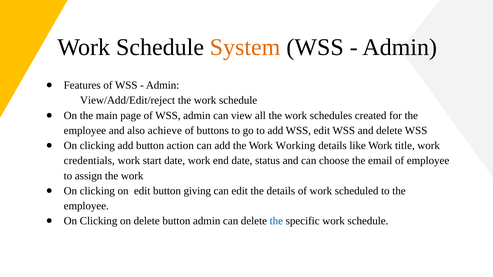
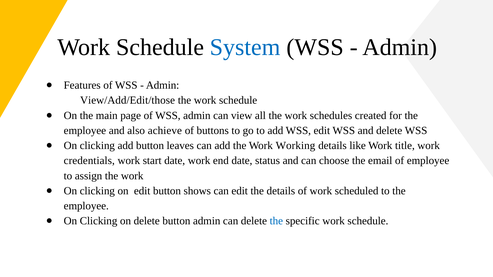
System colour: orange -> blue (245, 47)
View/Add/Edit/reject: View/Add/Edit/reject -> View/Add/Edit/those (128, 100)
action: action -> leaves (180, 146)
giving: giving -> shows (197, 191)
